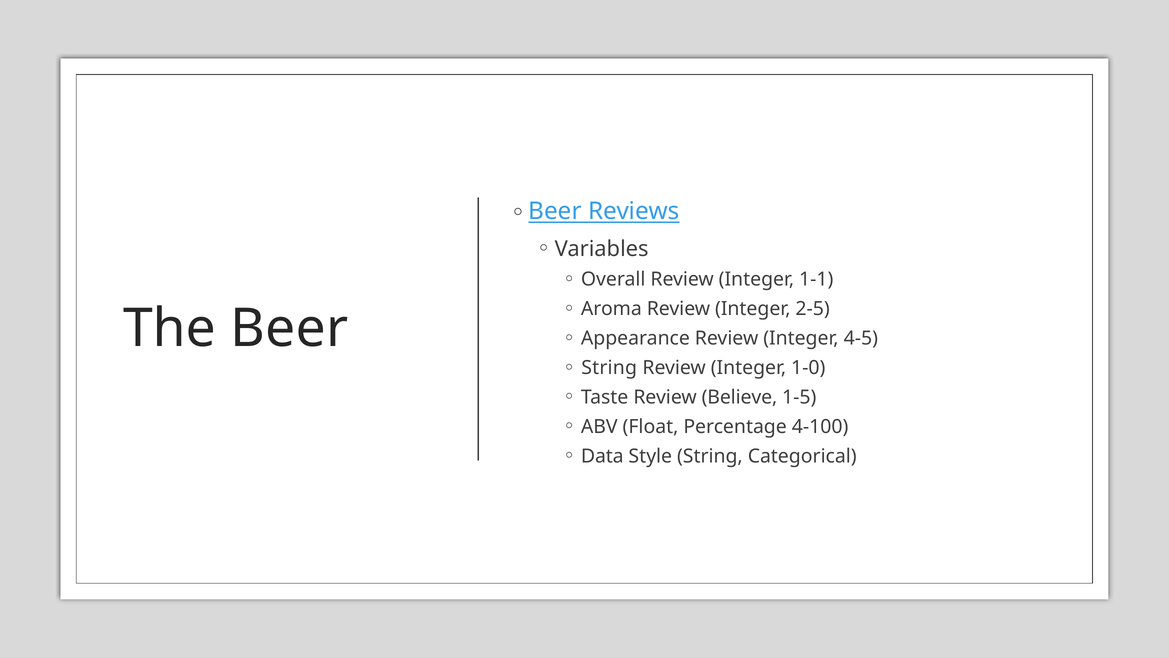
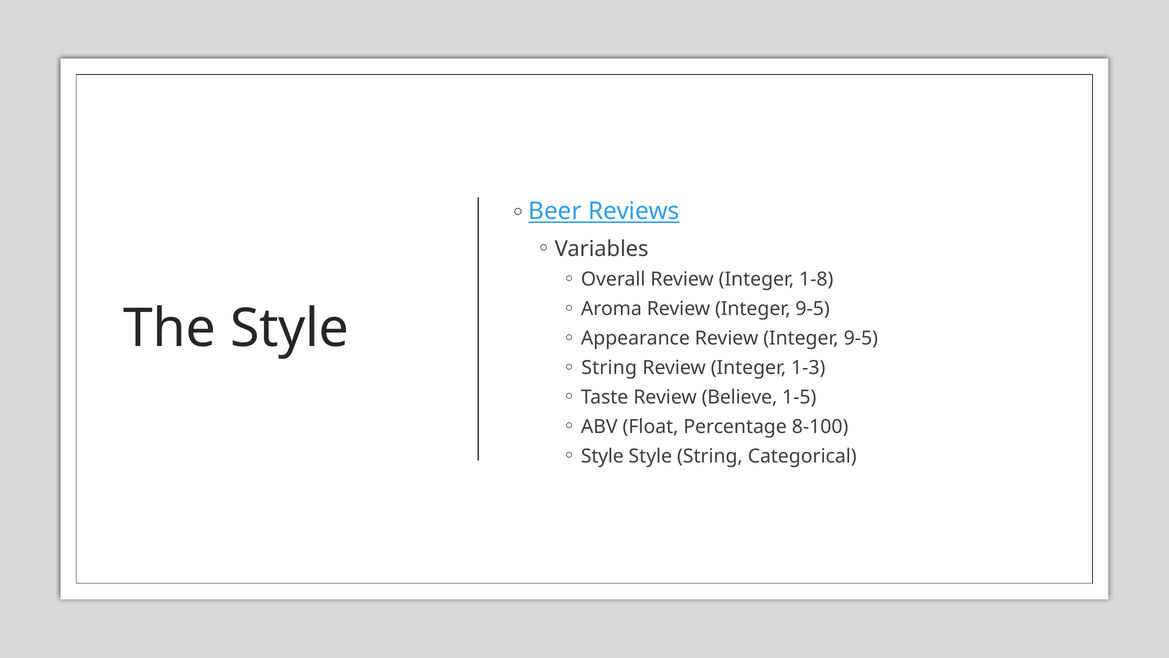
1-1: 1-1 -> 1-8 (816, 279)
Aroma Review Integer 2-5: 2-5 -> 9-5 (813, 309)
The Beer: Beer -> Style (289, 328)
Appearance Review Integer 4-5: 4-5 -> 9-5 (861, 338)
1-0: 1-0 -> 1-3 (808, 368)
4-100: 4-100 -> 8-100 (820, 426)
Data: Data -> Style (602, 456)
